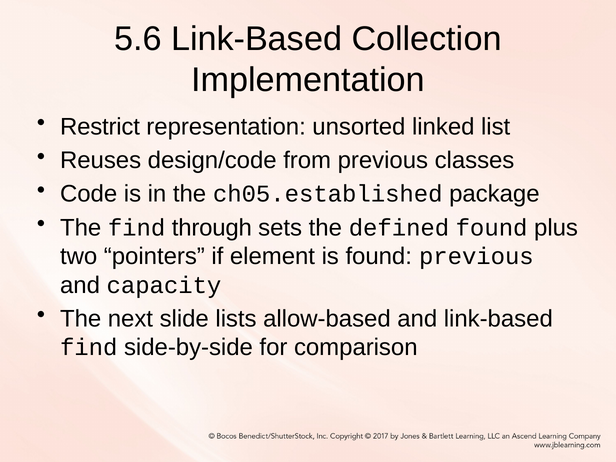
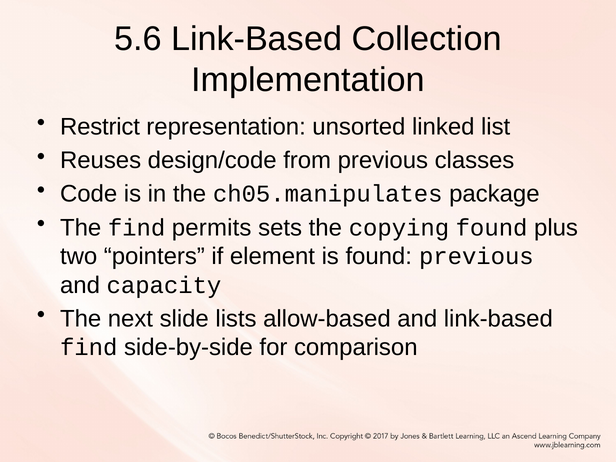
ch05.established: ch05.established -> ch05.manipulates (328, 194)
through: through -> permits (212, 228)
defined: defined -> copying (399, 228)
